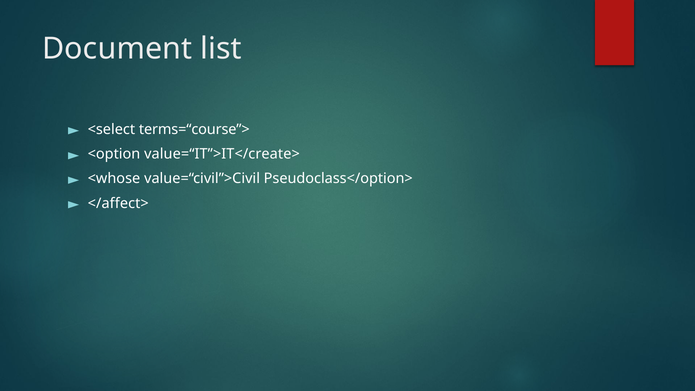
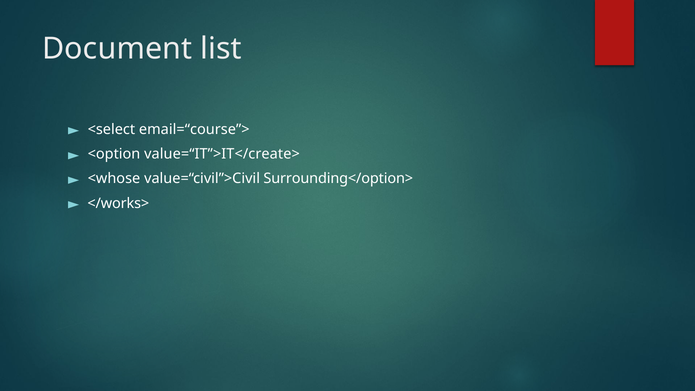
terms=“course”>: terms=“course”> -> email=“course”> (194, 129)
Pseudoclass</option>: Pseudoclass</option> -> Surrounding</option> (338, 179)
</affect>: </affect> -> </works> (118, 203)
